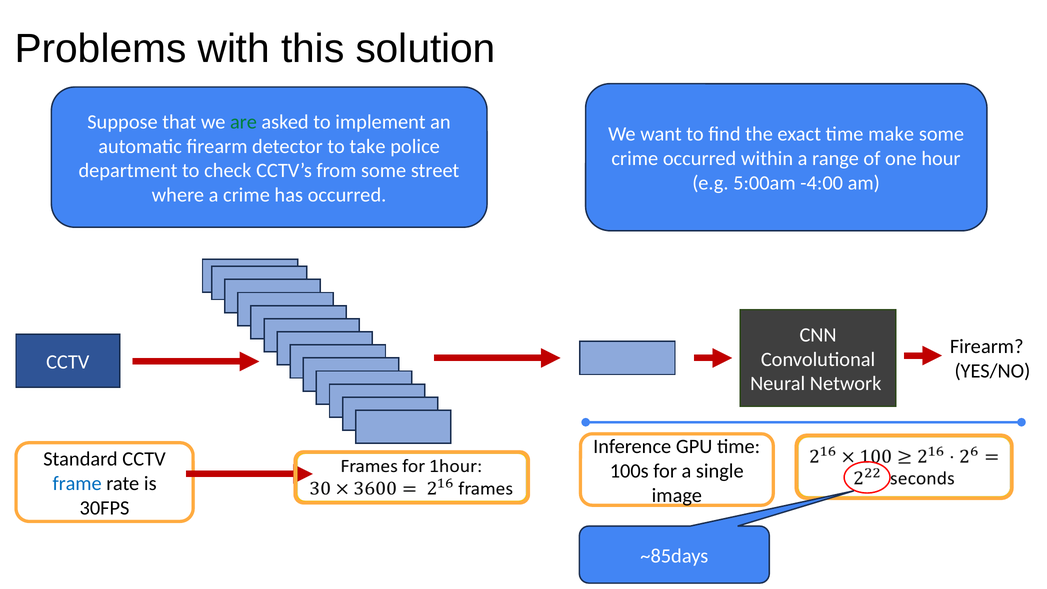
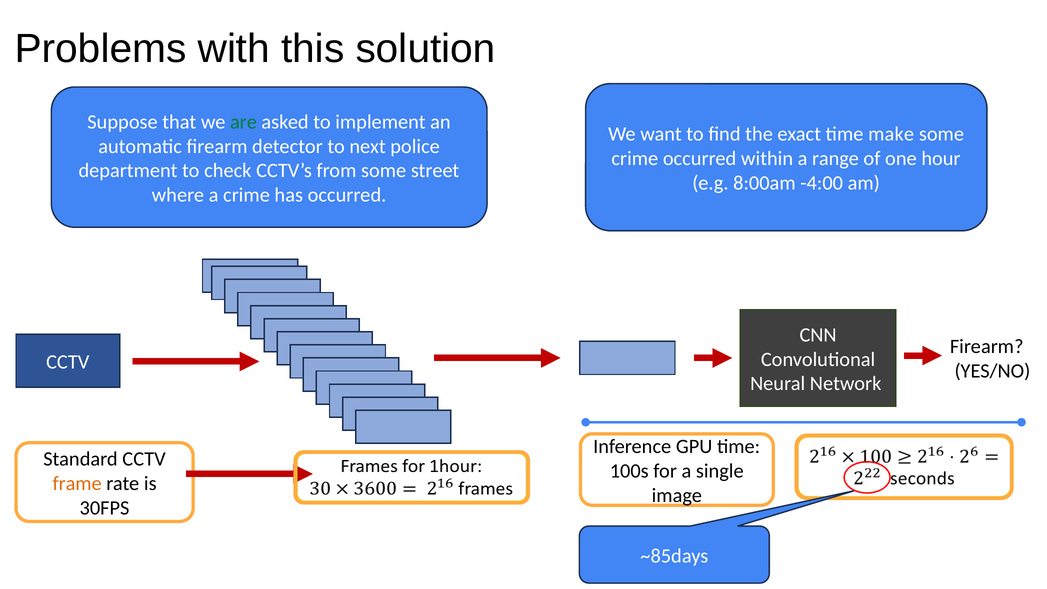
take: take -> next (368, 146)
5:00am: 5:00am -> 8:00am (764, 183)
frame colour: blue -> orange (77, 483)
